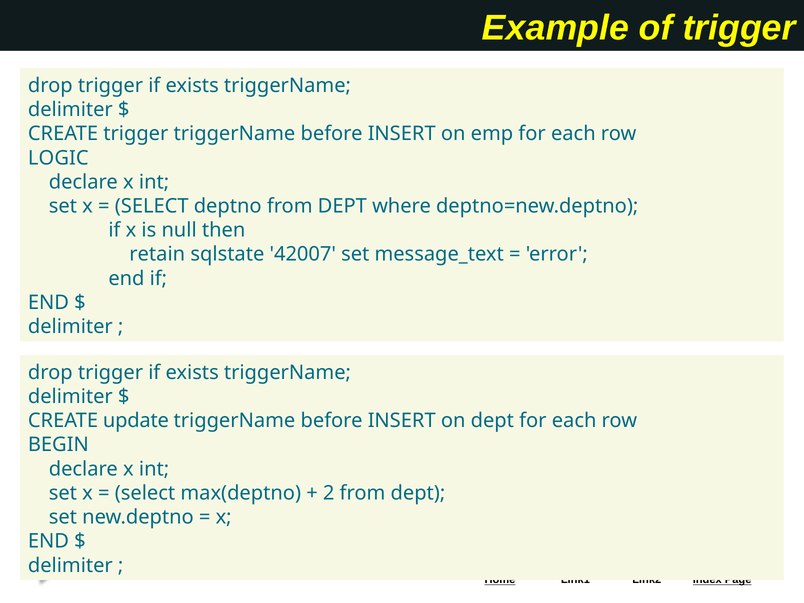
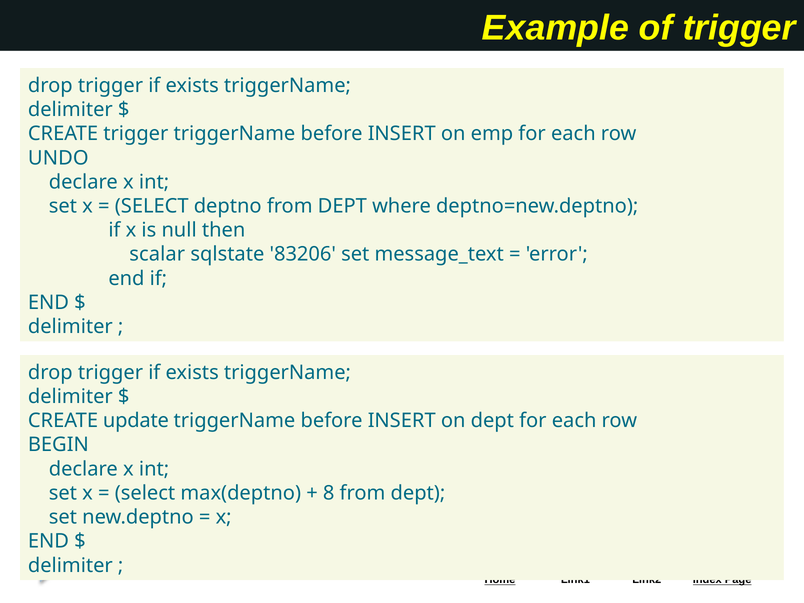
LOGIC: LOGIC -> UNDO (58, 158)
retain: retain -> scalar (157, 254)
42007: 42007 -> 83206 (303, 254)
2: 2 -> 8 (329, 493)
